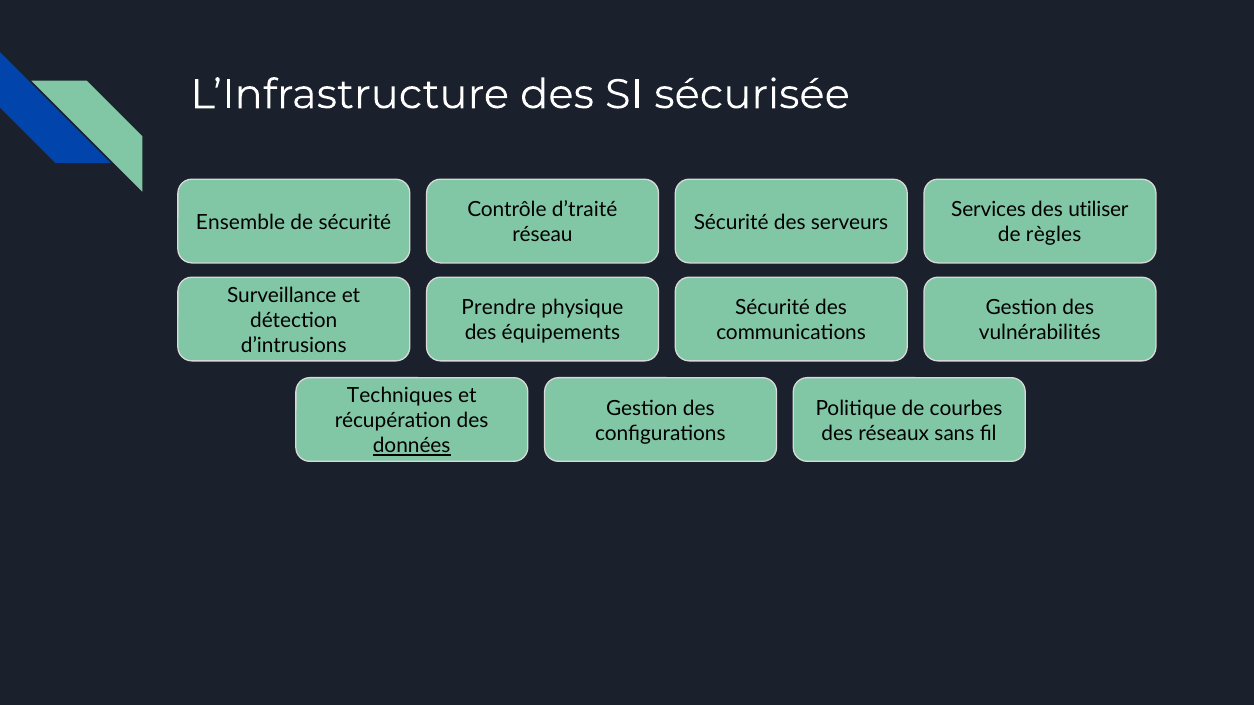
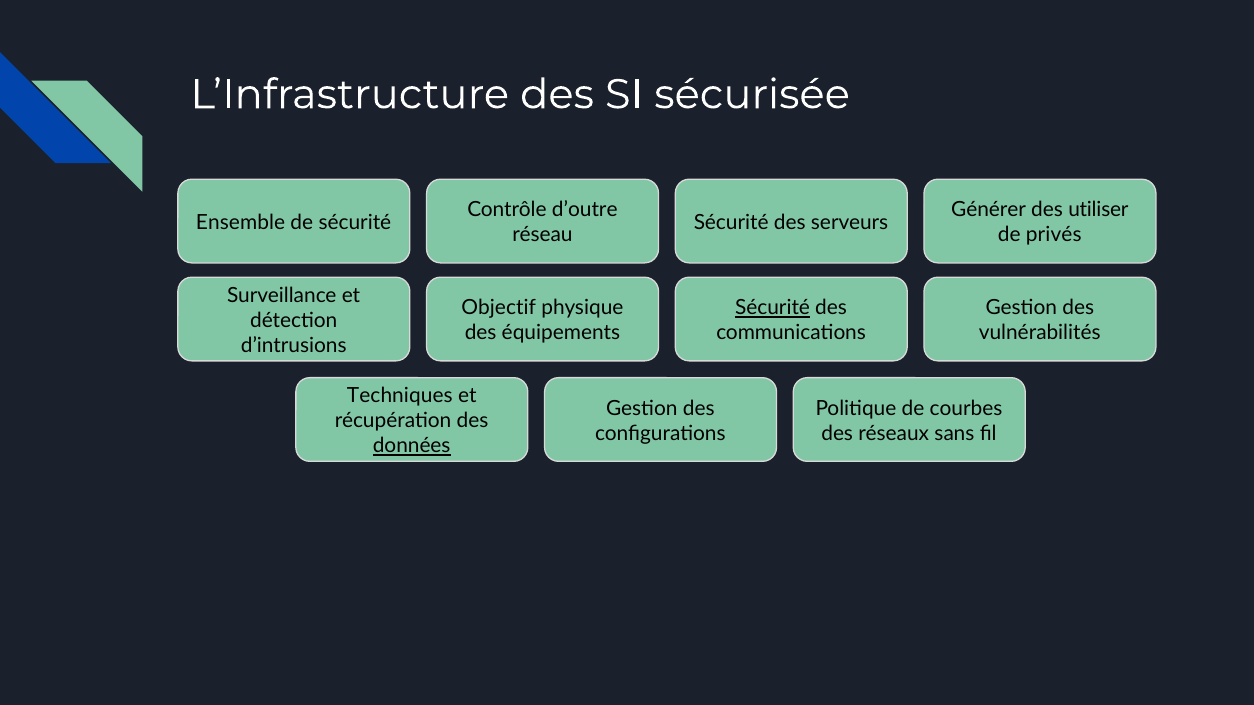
d’traité: d’traité -> d’outre (585, 210)
Services: Services -> Générer (989, 210)
règles: règles -> privés (1054, 235)
Prendre: Prendre -> Objectif (499, 308)
Sécurité underline: none -> present (773, 308)
